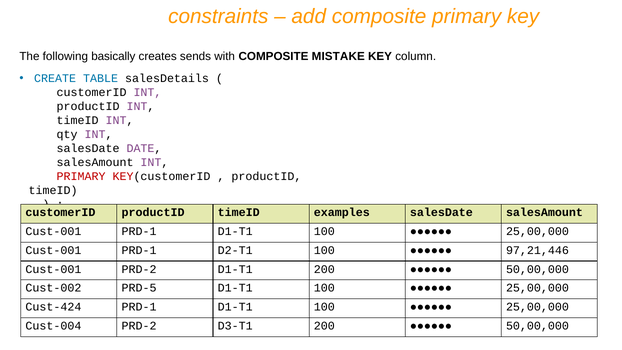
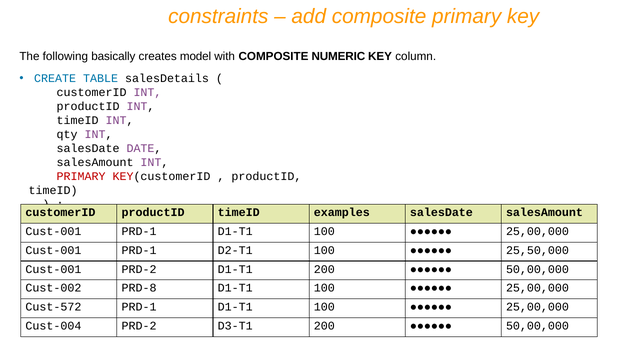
sends: sends -> model (196, 56)
MISTAKE: MISTAKE -> NUMERIC (338, 56)
97,21,446: 97,21,446 -> 25,50,000 (537, 250)
PRD-5: PRD-5 -> PRD-8 (139, 288)
Cust-424: Cust-424 -> Cust-572 (53, 307)
